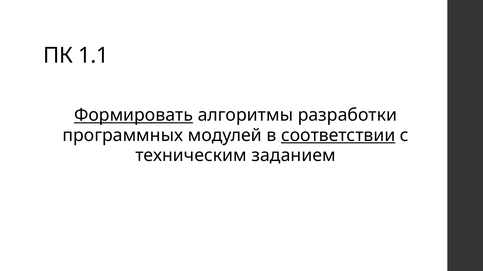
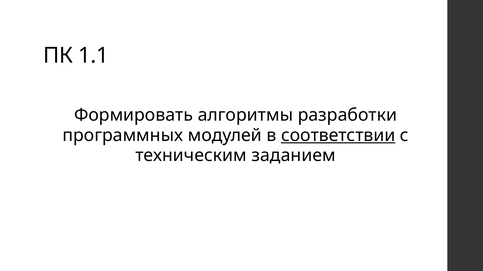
Формировать underline: present -> none (134, 115)
